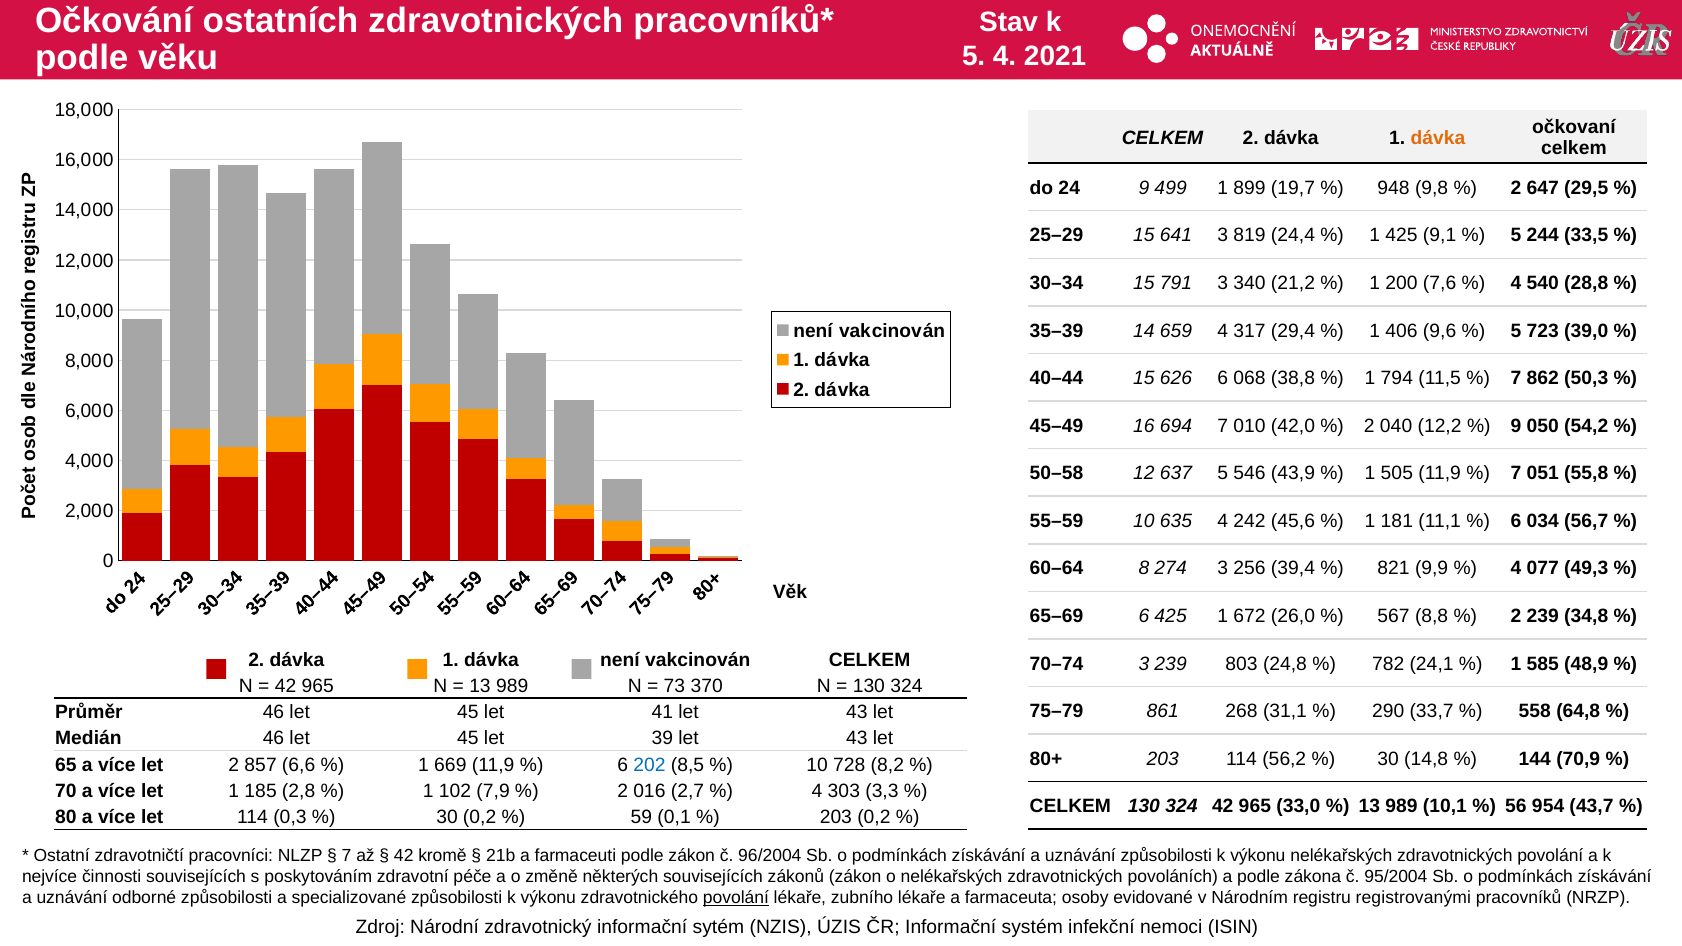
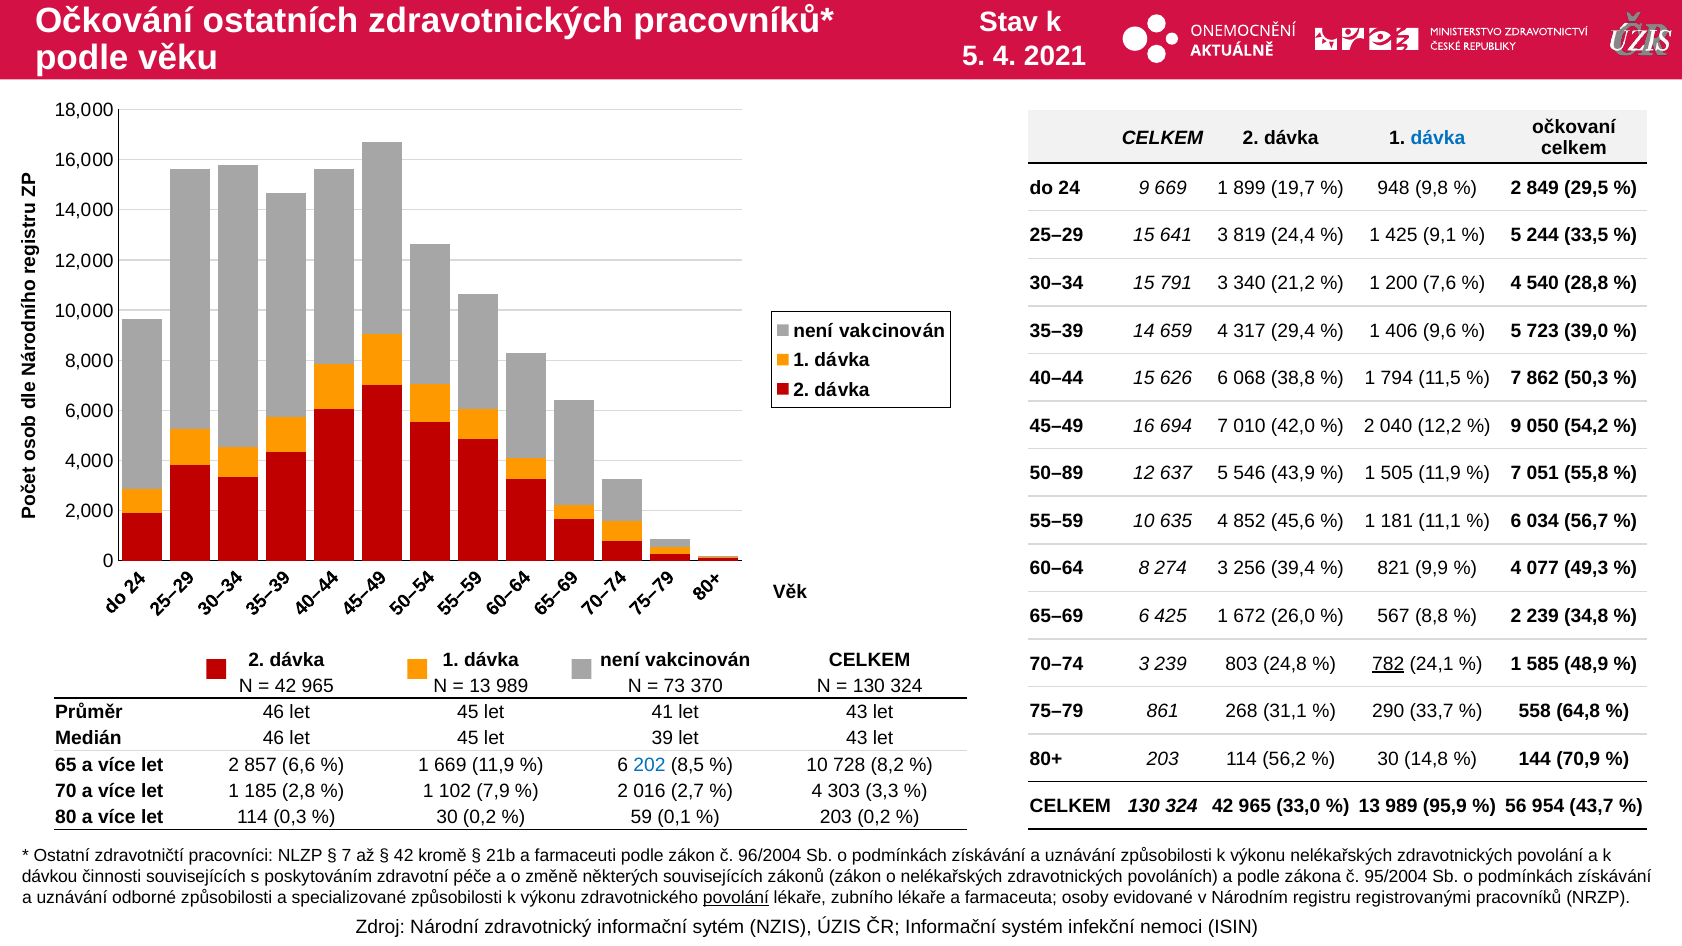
dávka colour: orange -> blue (1438, 138)
9 499: 499 -> 669 (1171, 188)
647: 647 -> 849 (1543, 188)
50–58: 50–58 -> 50–89 (1056, 473)
242: 242 -> 852 (1249, 521)
782 underline: none -> present (1388, 664)
10,1: 10,1 -> 95,9 (1445, 807)
nejvíce: nejvíce -> dávkou (50, 877)
